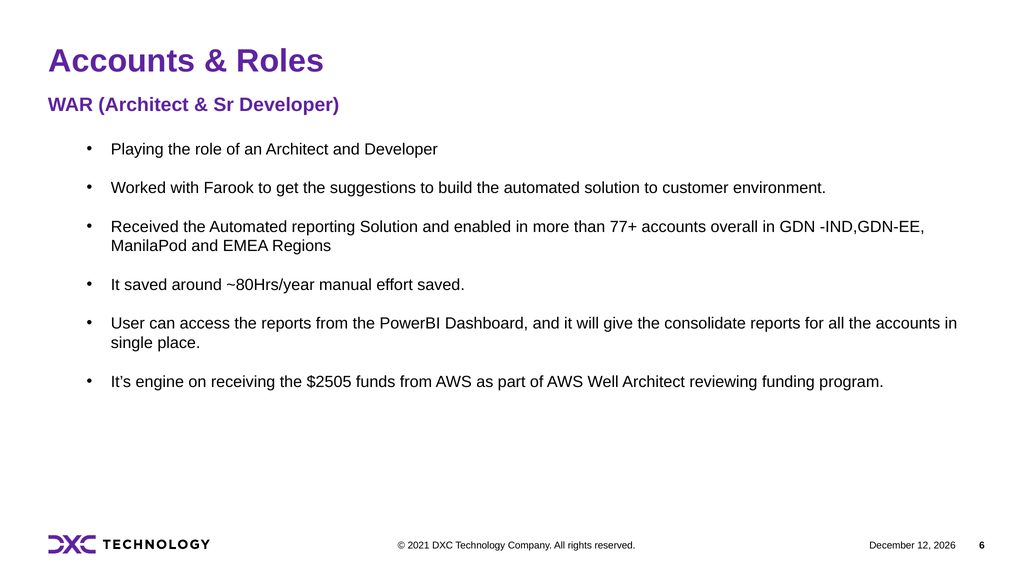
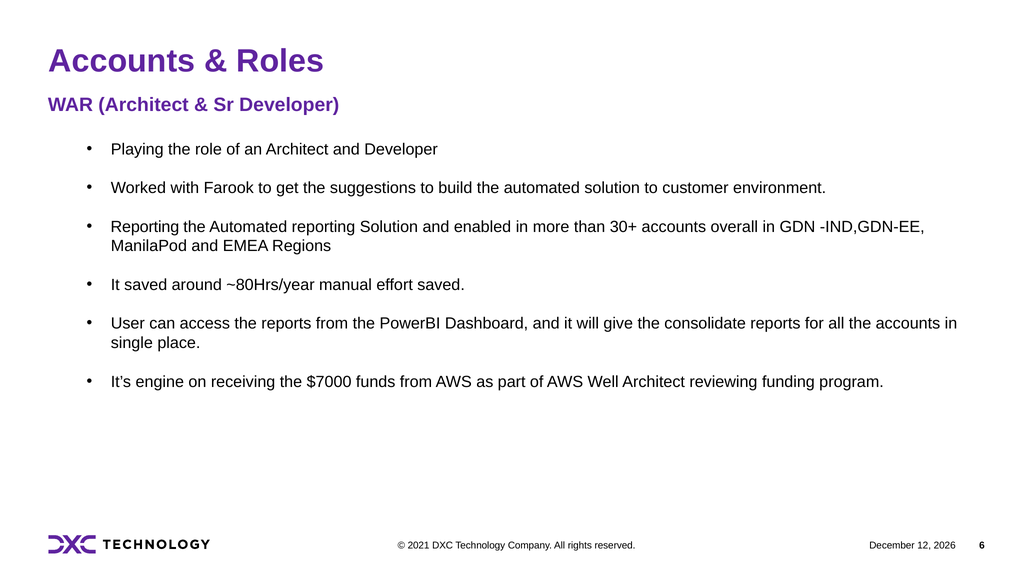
Received: Received -> Reporting (145, 227)
77+: 77+ -> 30+ (623, 227)
$2505: $2505 -> $7000 (329, 382)
